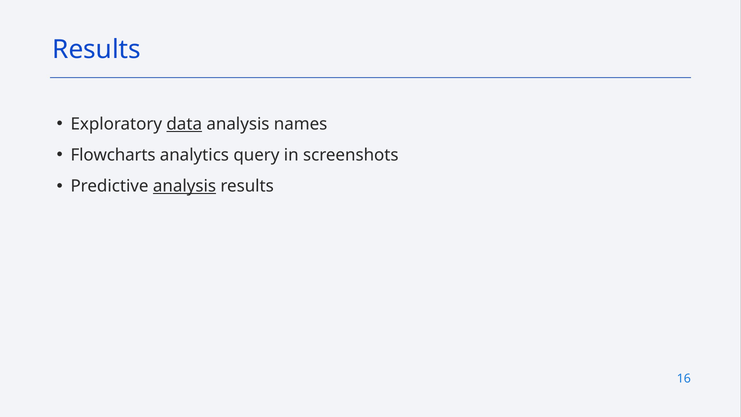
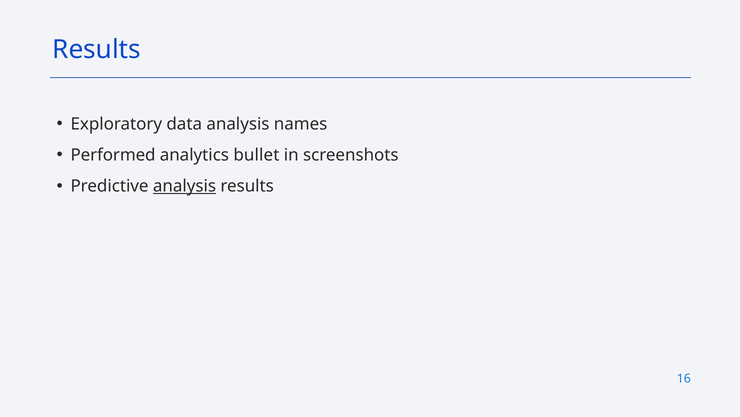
data underline: present -> none (184, 124)
Flowcharts: Flowcharts -> Performed (113, 155)
query: query -> bullet (256, 155)
